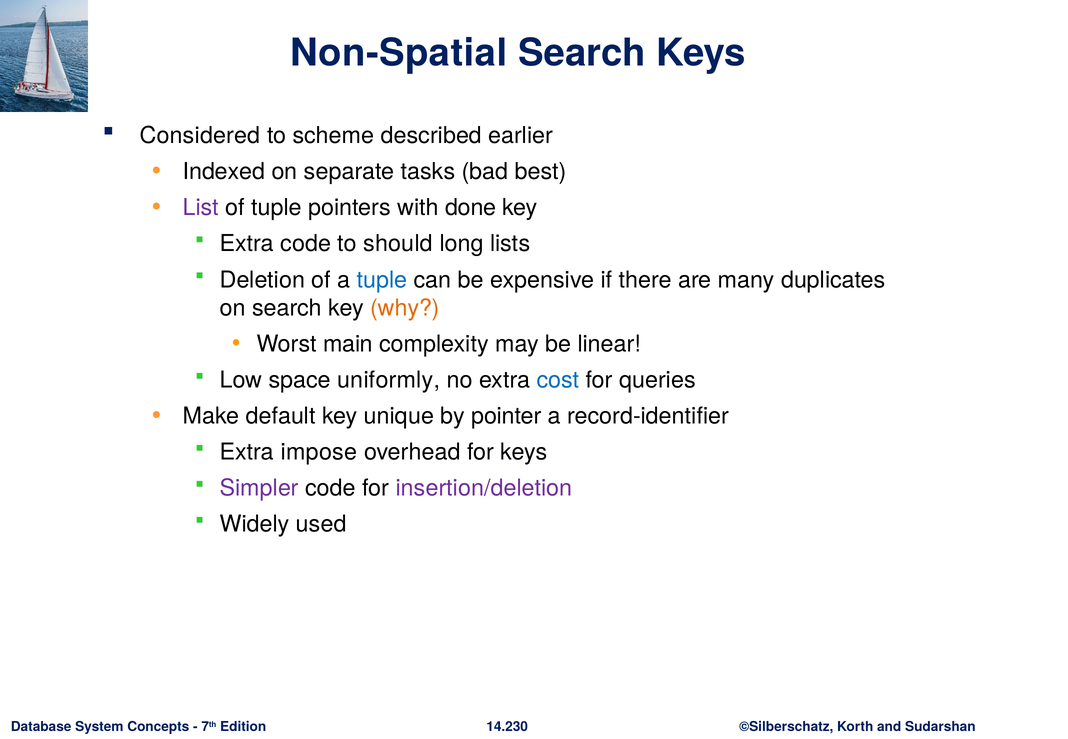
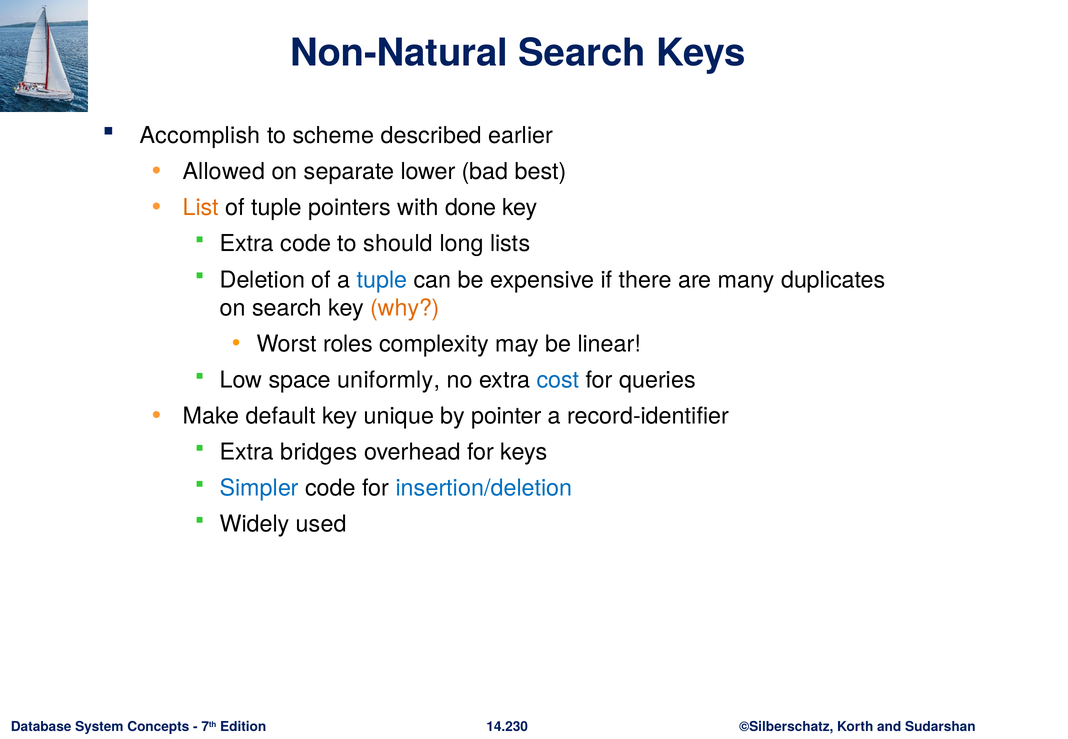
Non-Spatial: Non-Spatial -> Non-Natural (399, 53)
Considered: Considered -> Accomplish (200, 136)
Indexed: Indexed -> Allowed (224, 172)
tasks: tasks -> lower (428, 172)
List colour: purple -> orange (201, 208)
main: main -> roles (348, 344)
impose: impose -> bridges (319, 452)
Simpler colour: purple -> blue (259, 488)
insertion/deletion colour: purple -> blue (484, 488)
